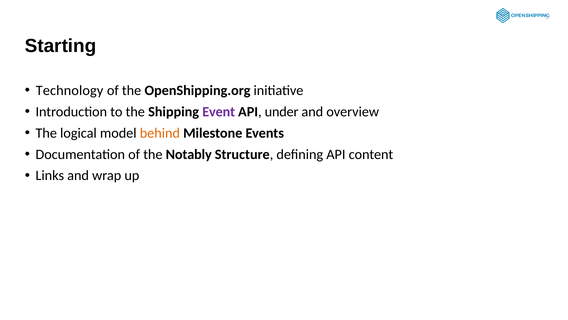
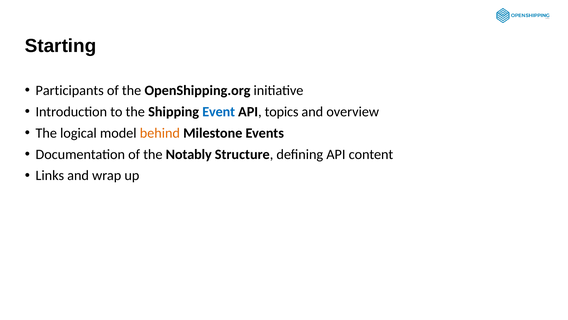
Technology: Technology -> Participants (70, 90)
Event colour: purple -> blue (219, 112)
under: under -> topics (282, 112)
